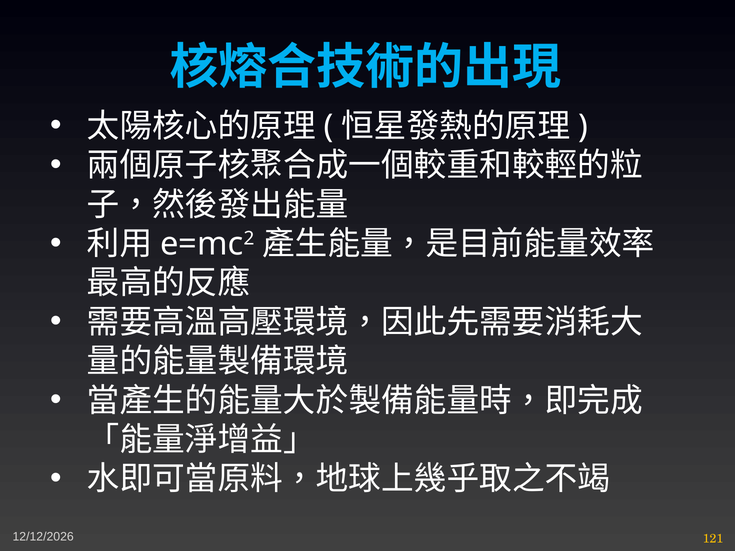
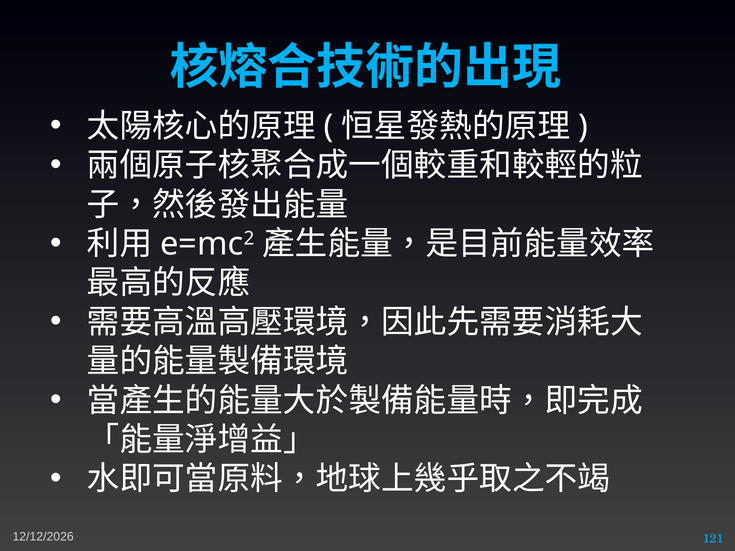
121 colour: yellow -> light blue (713, 539)
